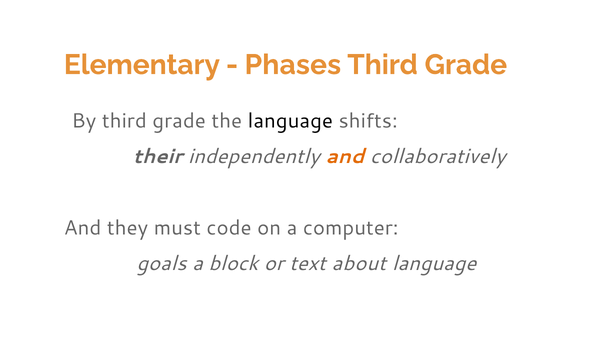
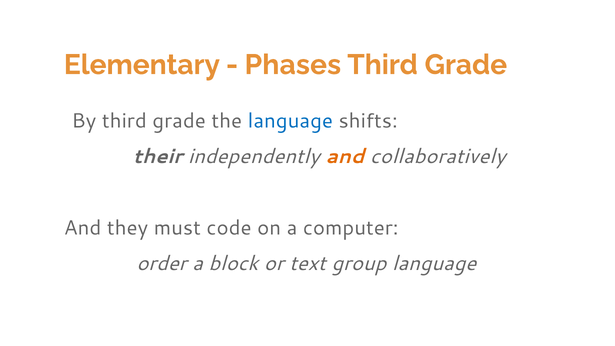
language colour: black -> blue (290, 121)
goals: goals -> order (162, 263)
about: about -> group (359, 263)
